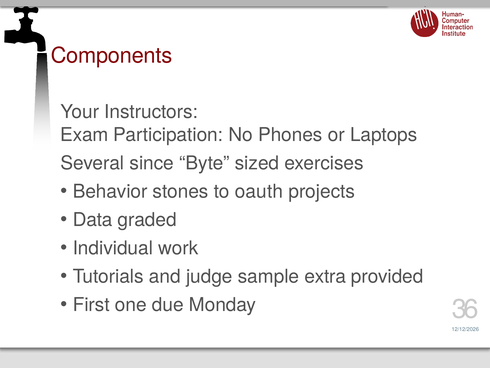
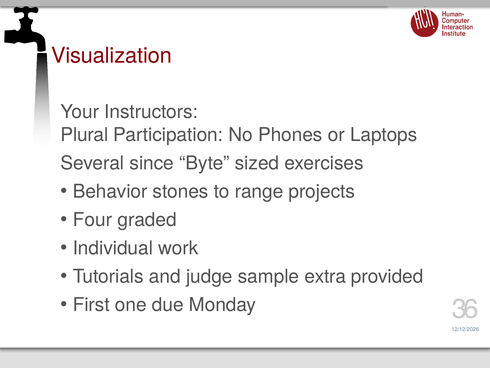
Components: Components -> Visualization (111, 56)
Exam: Exam -> Plural (84, 135)
oauth: oauth -> range (259, 191)
Data: Data -> Four (92, 220)
